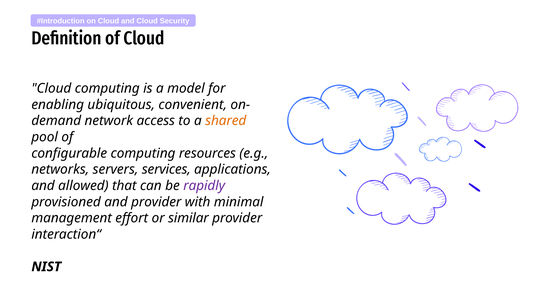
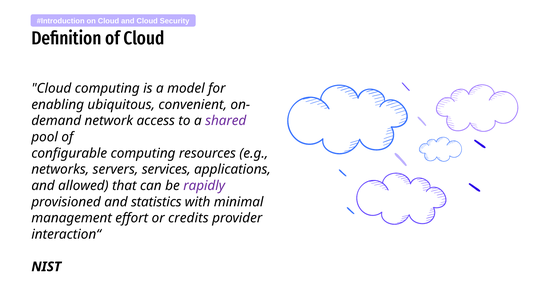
shared colour: orange -> purple (226, 121)
and provider: provider -> statistics (156, 202)
similar: similar -> credits (188, 218)
